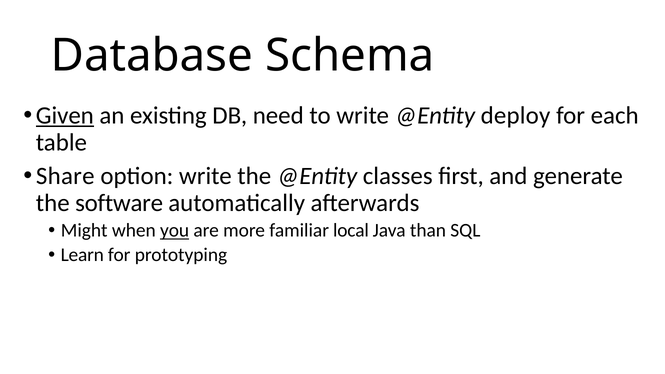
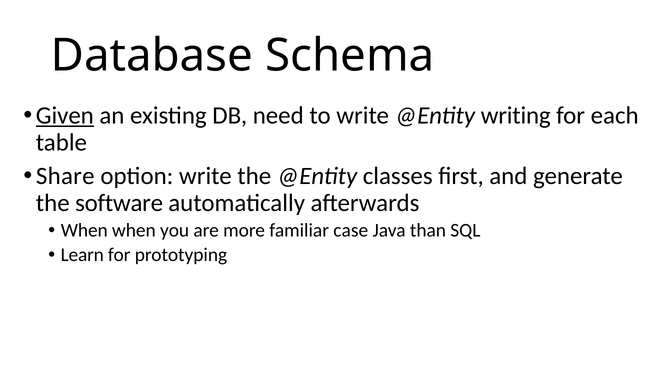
deploy: deploy -> writing (516, 115)
Might: Might -> When (84, 231)
you underline: present -> none (175, 231)
local: local -> case (351, 231)
